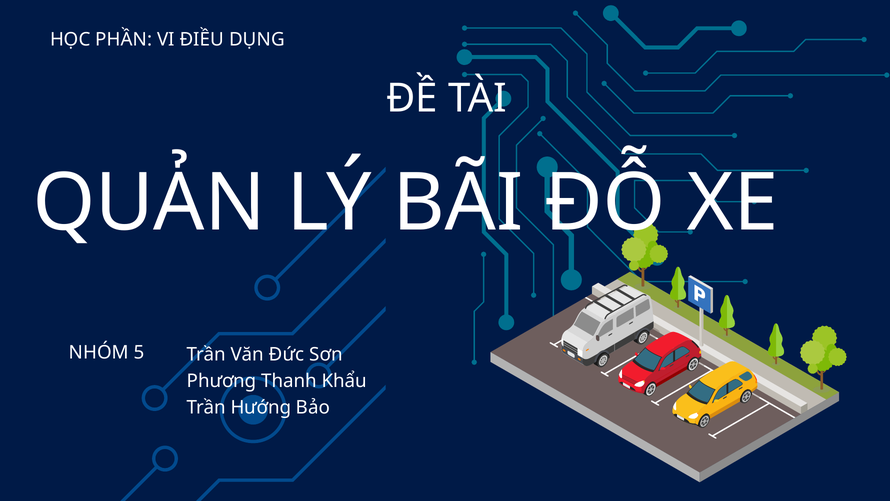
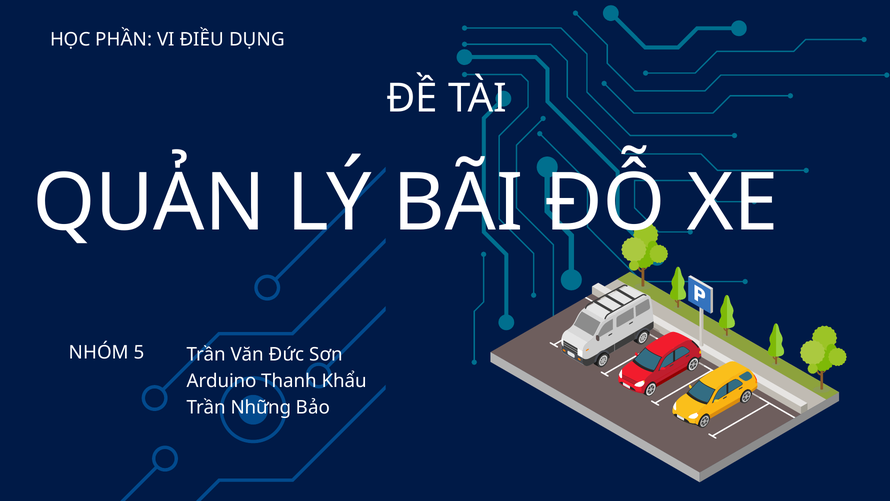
Phương: Phương -> Arduino (222, 381)
Hướng: Hướng -> Những (261, 407)
